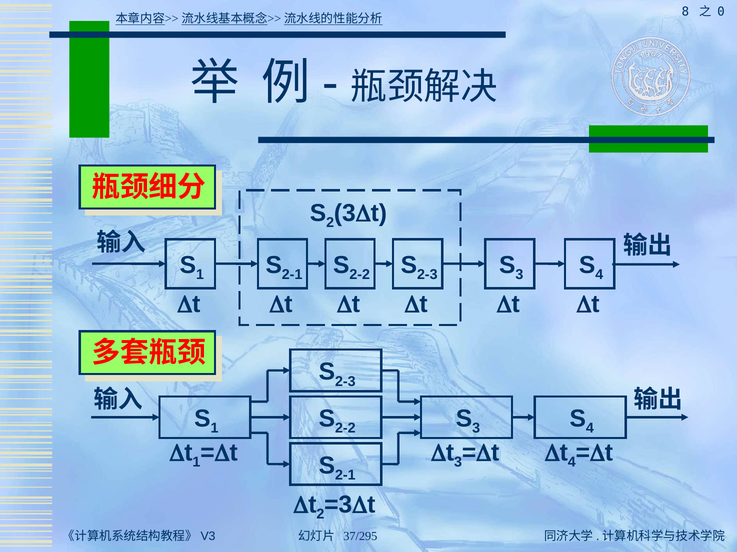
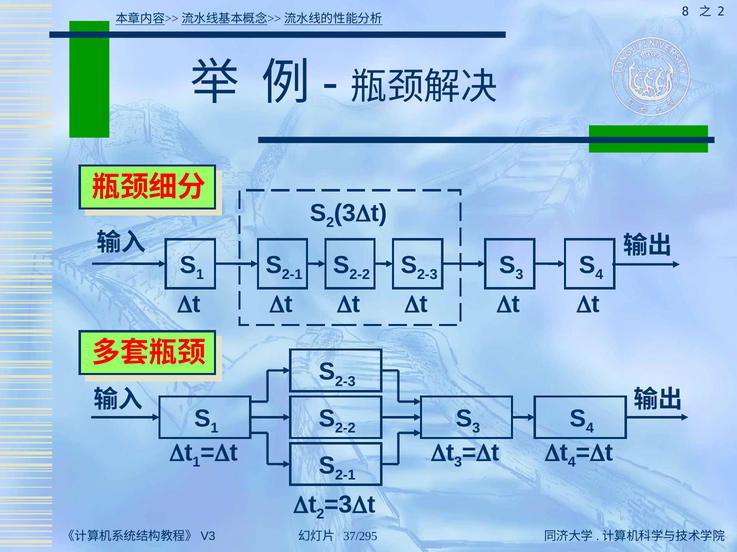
0: 0 -> 2 (721, 12)
